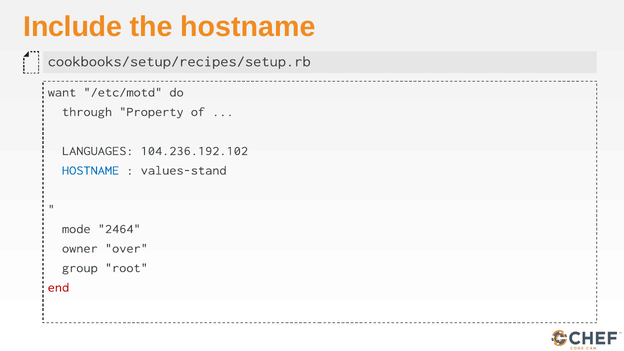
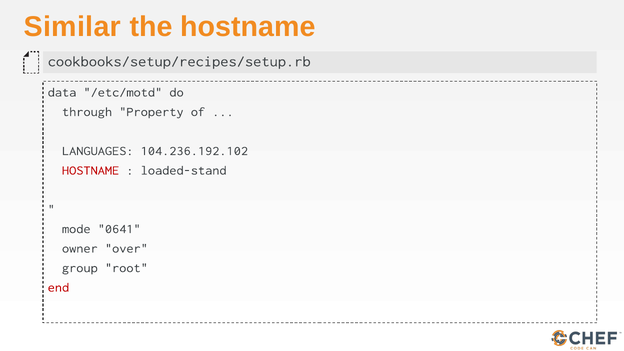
Include: Include -> Similar (72, 27)
want: want -> data (62, 92)
HOSTNAME colour: blue -> red (91, 170)
values-stand: values-stand -> loaded-stand (184, 170)
2464: 2464 -> 0641 (119, 229)
